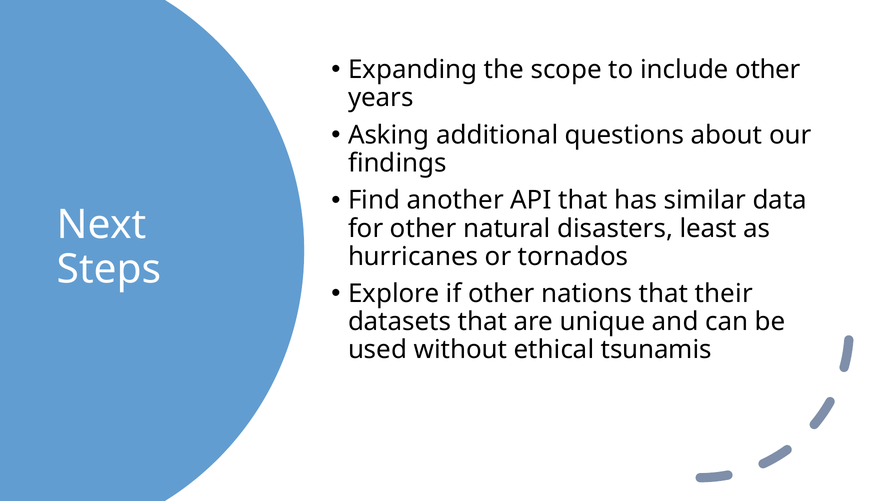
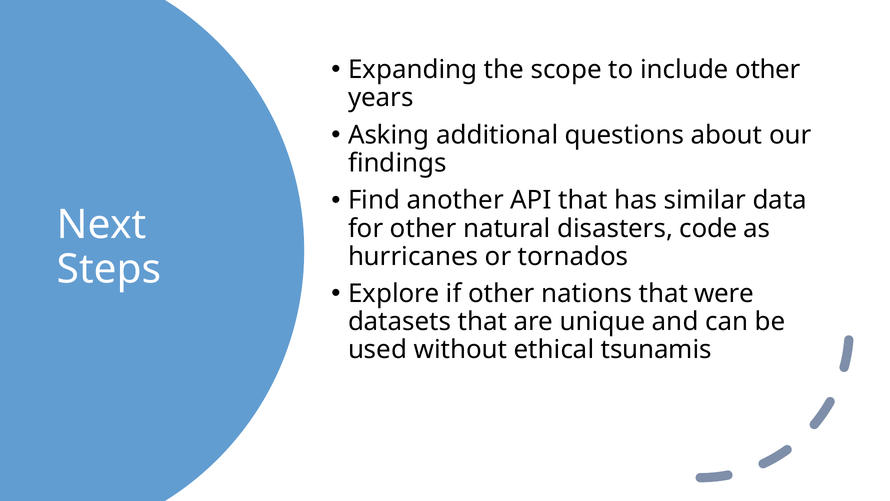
least: least -> code (708, 228)
their: their -> were (724, 294)
